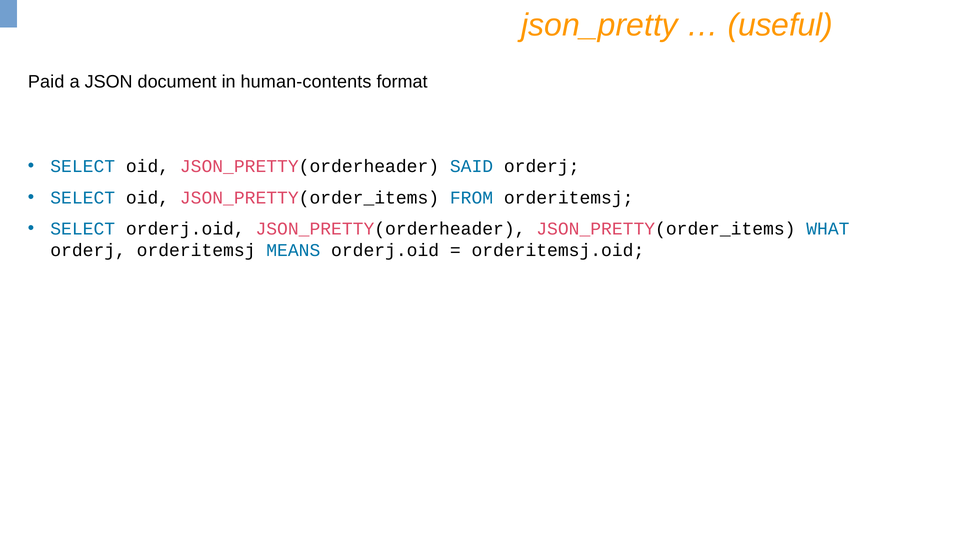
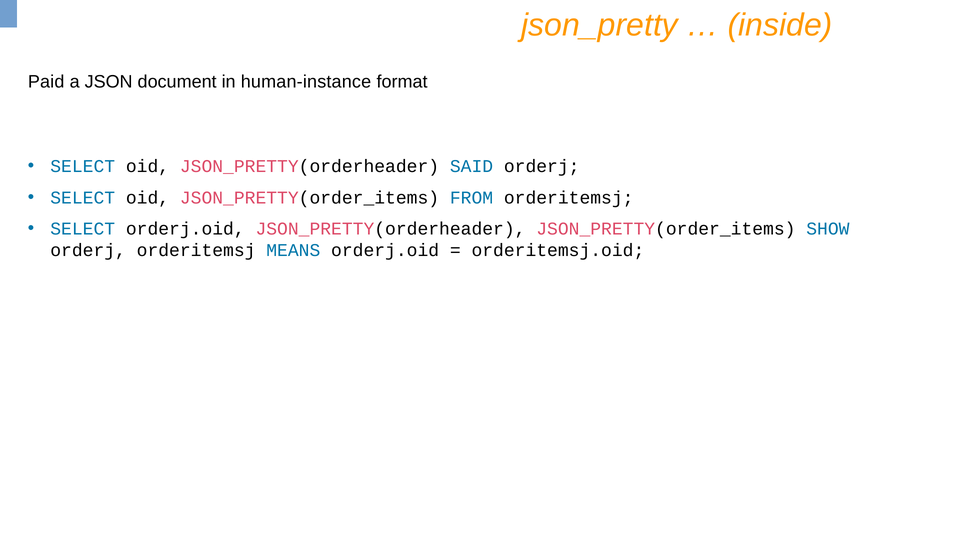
useful: useful -> inside (780, 25)
human-contents: human-contents -> human-instance (306, 82)
WHAT: WHAT -> SHOW (828, 229)
